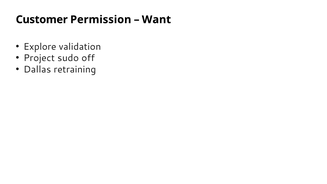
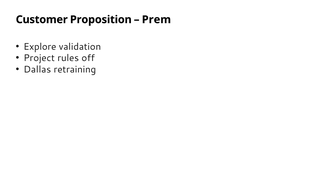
Permission: Permission -> Proposition (101, 20)
Want: Want -> Prem (156, 20)
sudo: sudo -> rules (68, 58)
